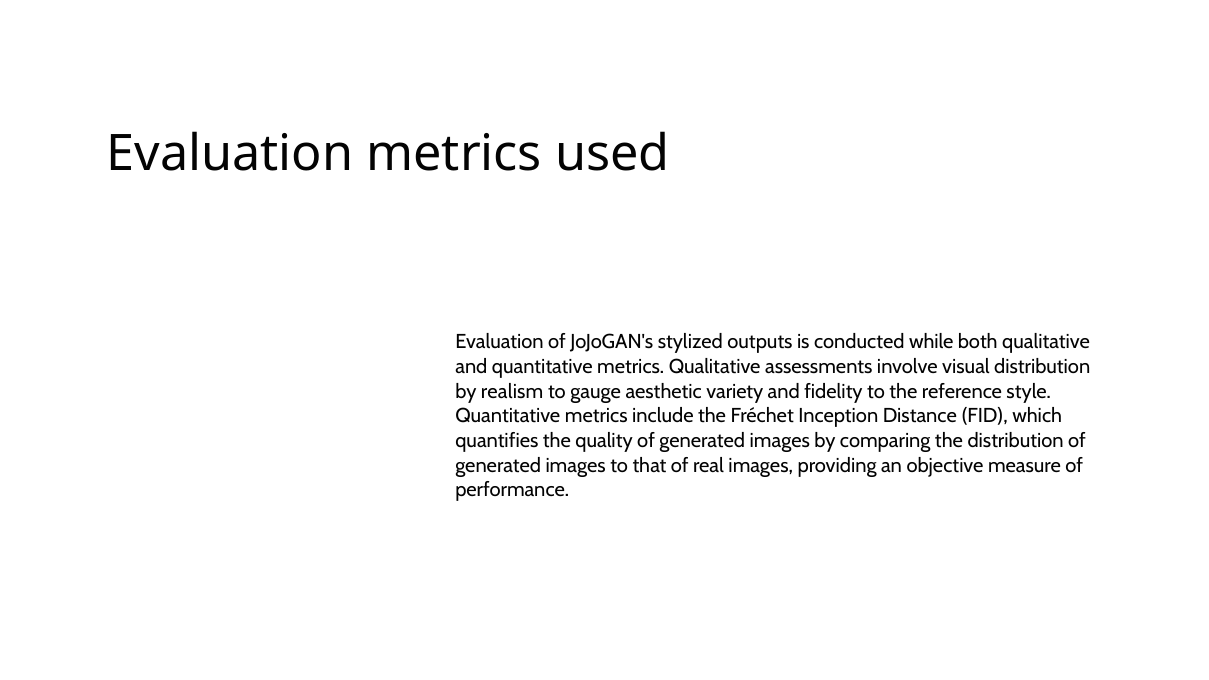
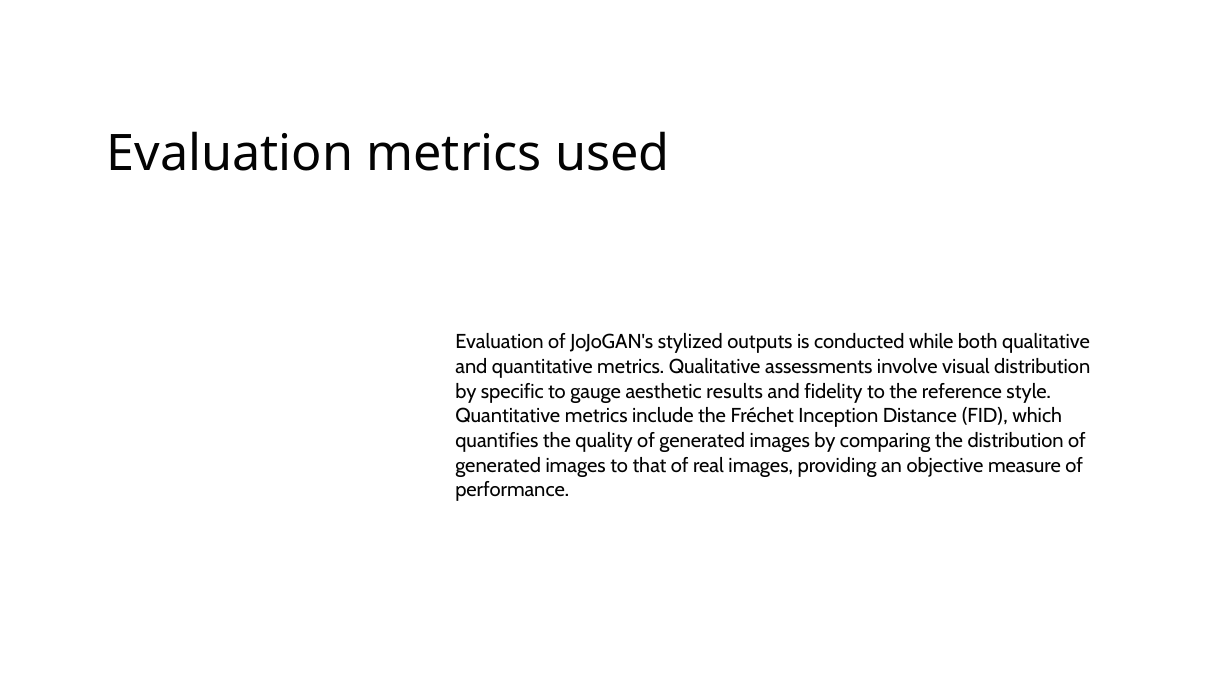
realism: realism -> specific (512, 392)
variety: variety -> results (735, 392)
